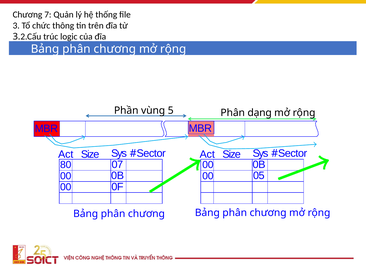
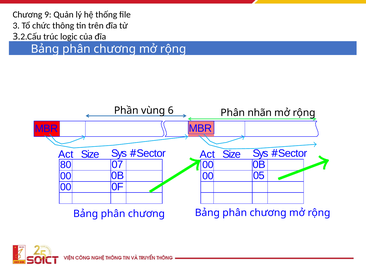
7: 7 -> 9 (48, 15)
5: 5 -> 6 (171, 110)
dạng: dạng -> nhãn (260, 112)
